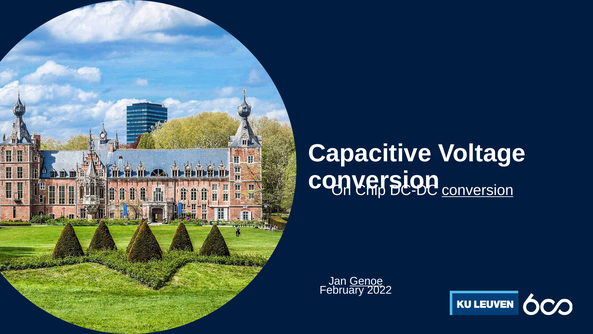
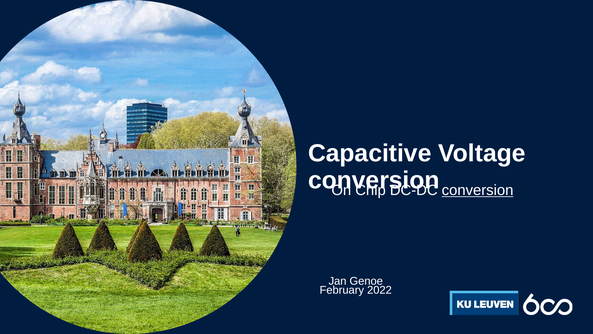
Genoe underline: present -> none (366, 281)
